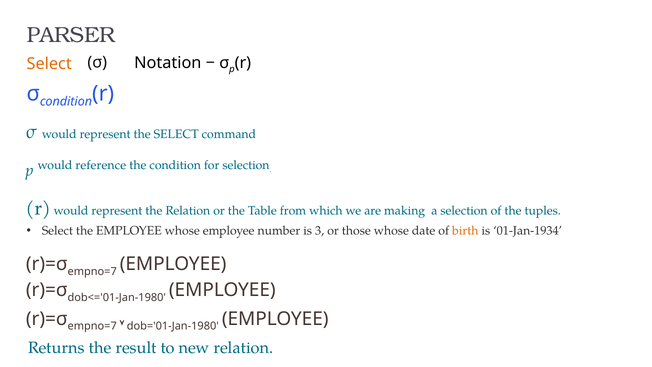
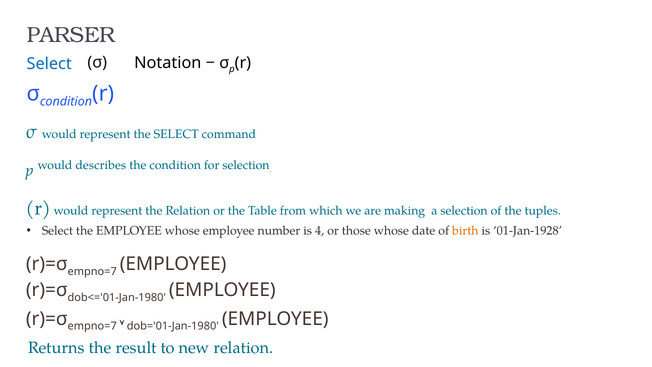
Select colour: orange -> blue (49, 64)
reference: reference -> describes (101, 165)
3: 3 -> 4 (320, 231)
01-Jan-1934: 01-Jan-1934 -> 01-Jan-1928 (528, 231)
